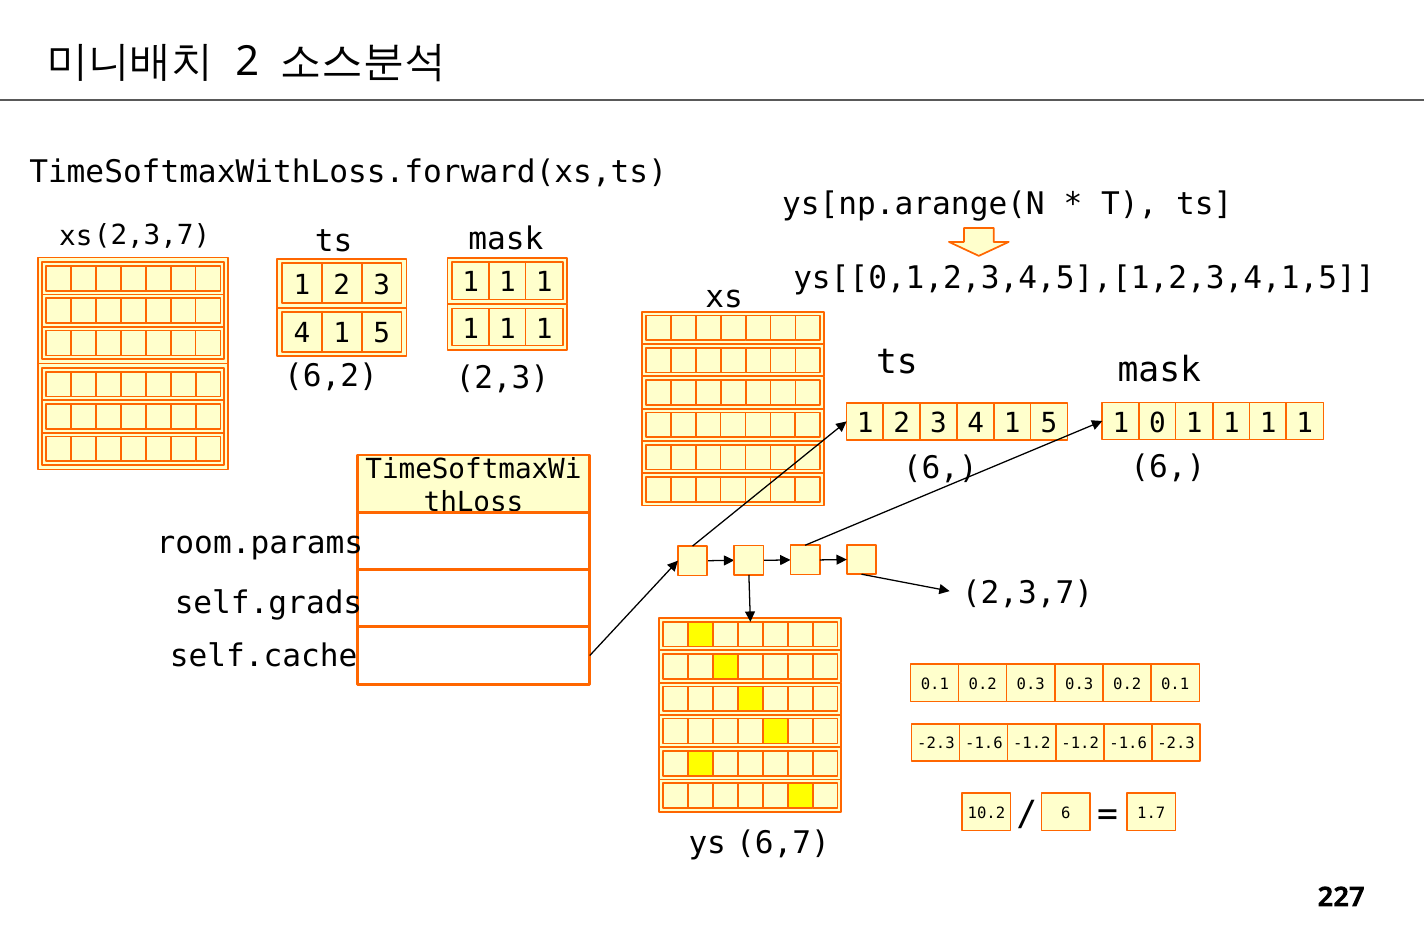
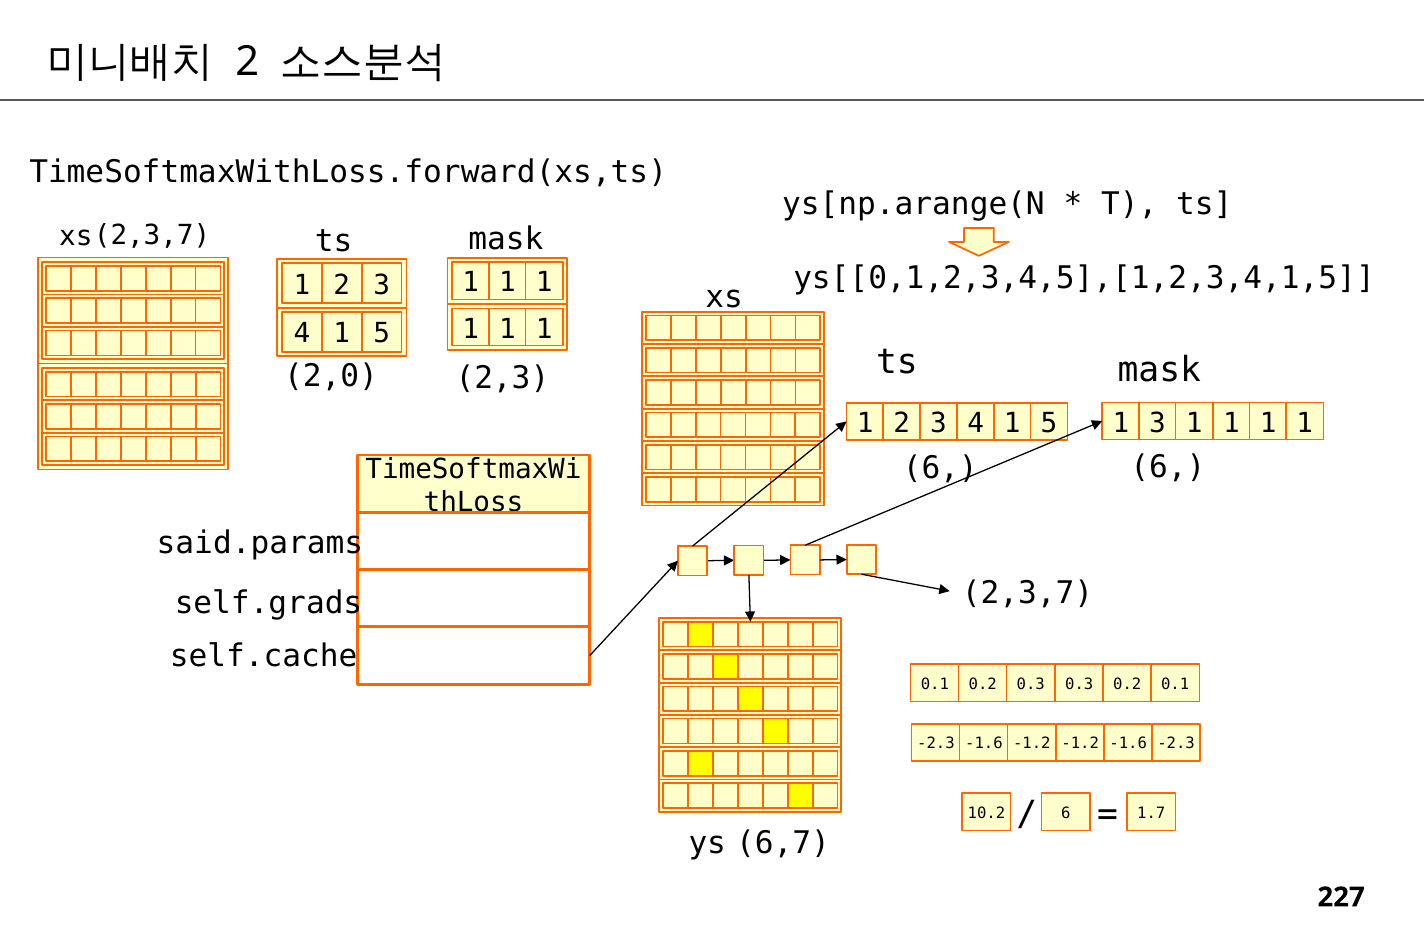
6,2: 6,2 -> 2,0 (331, 376)
1 0: 0 -> 3 (1158, 423)
room.params: room.params -> said.params (260, 543)
